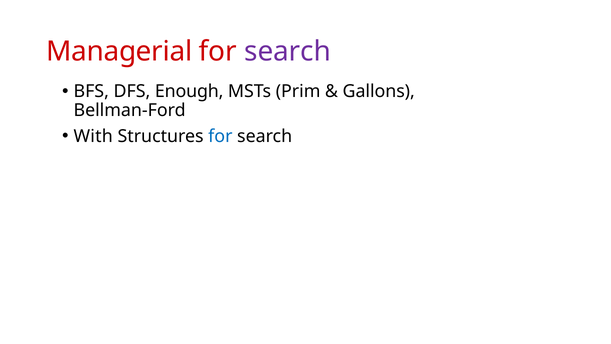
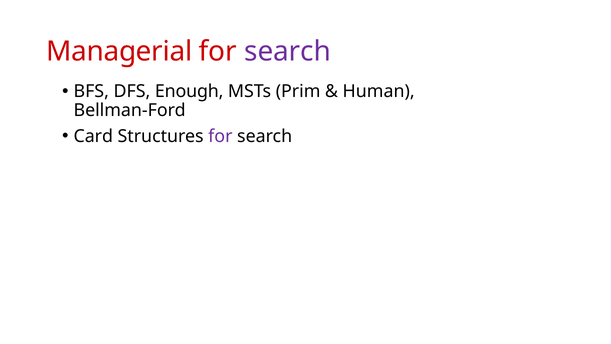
Gallons: Gallons -> Human (379, 91)
With: With -> Card (93, 136)
for colour: blue -> purple (220, 136)
